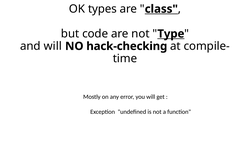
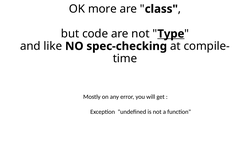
types: types -> more (102, 9)
class underline: present -> none (161, 9)
and will: will -> like (53, 46)
hack-checking: hack-checking -> spec-checking (127, 46)
